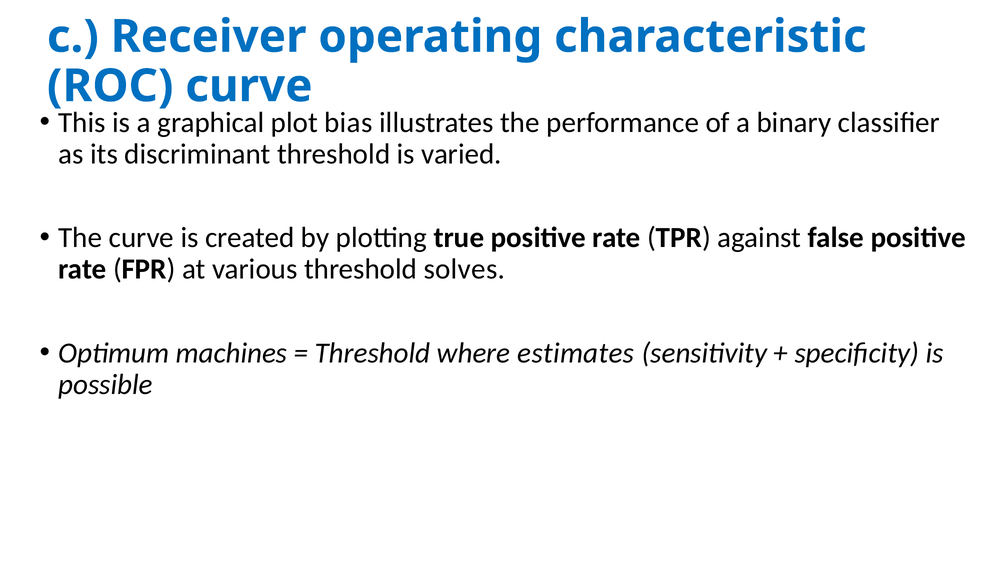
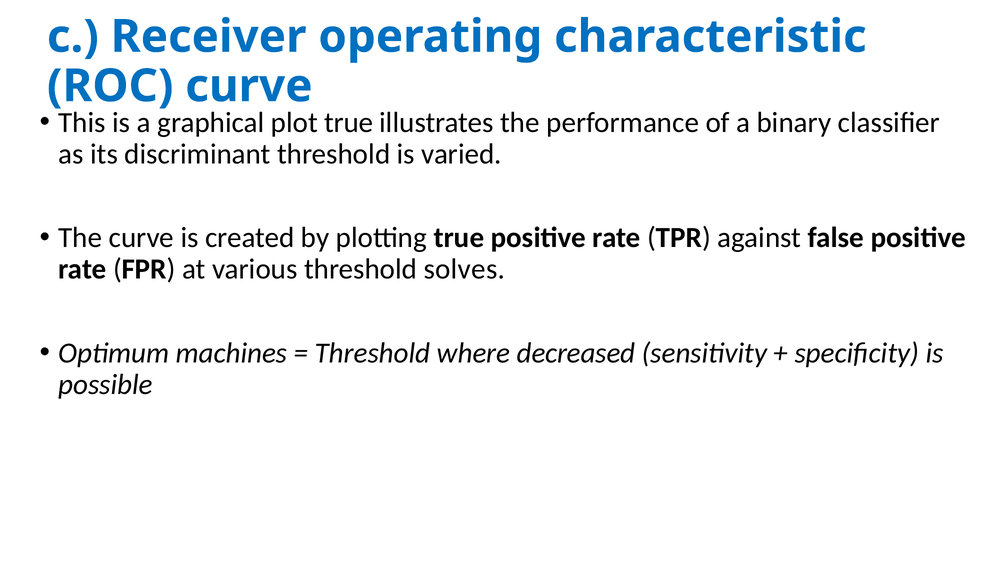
bias: bias -> true (349, 122)
estimates: estimates -> decreased (576, 353)
